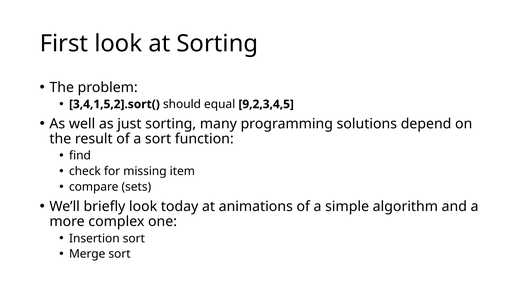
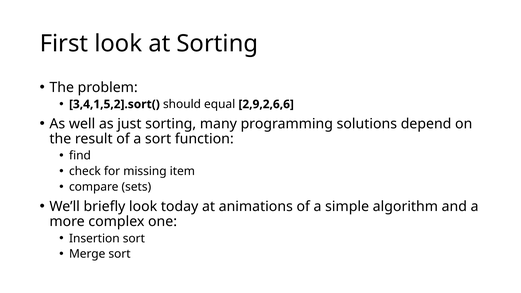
9,2,3,4,5: 9,2,3,4,5 -> 2,9,2,6,6 (266, 104)
